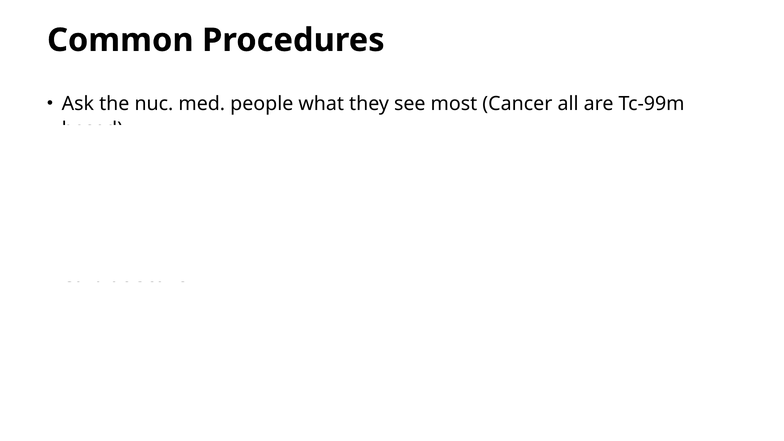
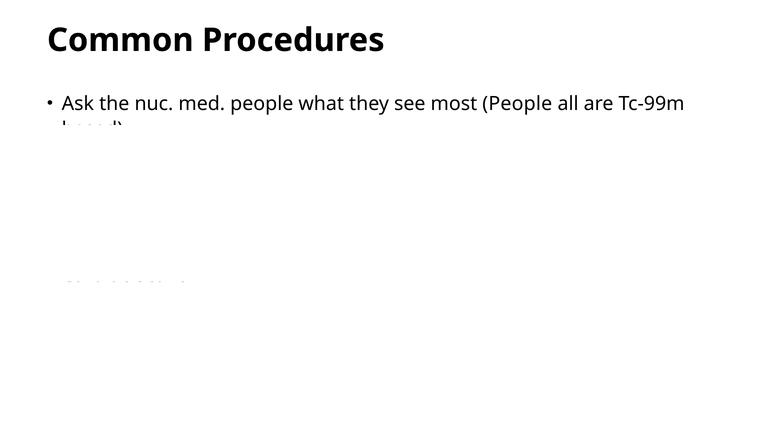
most Cancer: Cancer -> People (517, 104)
